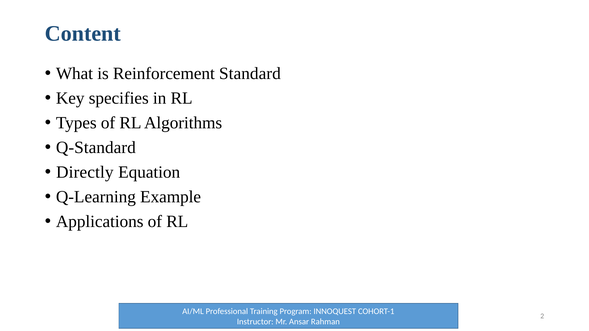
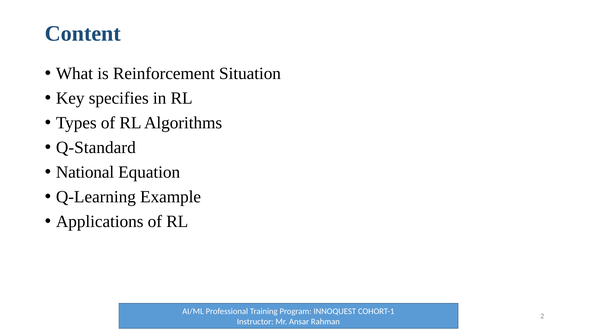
Standard: Standard -> Situation (250, 74)
Directly: Directly -> National (85, 172)
